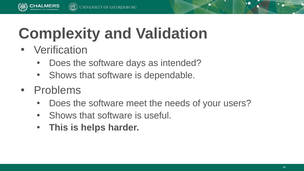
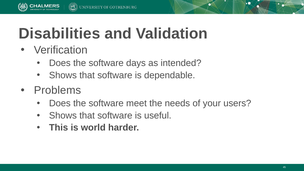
Complexity: Complexity -> Disabilities (59, 34)
helps: helps -> world (93, 128)
